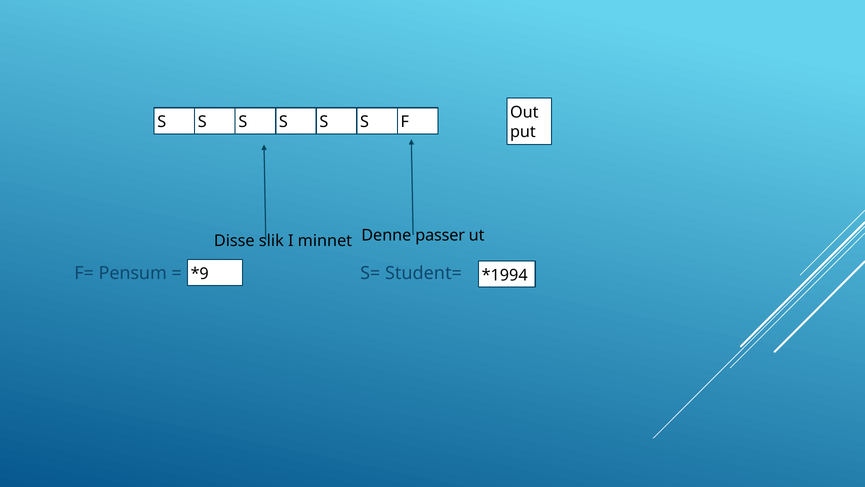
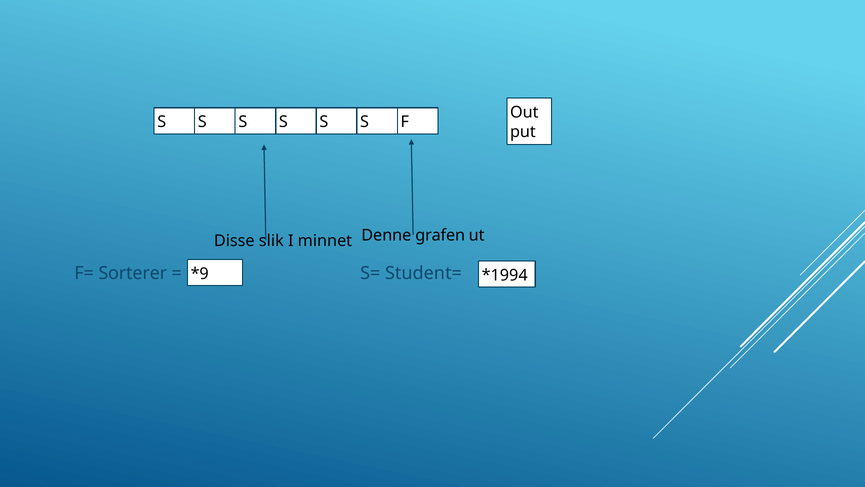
passer: passer -> grafen (440, 235)
Pensum: Pensum -> Sorterer (133, 273)
